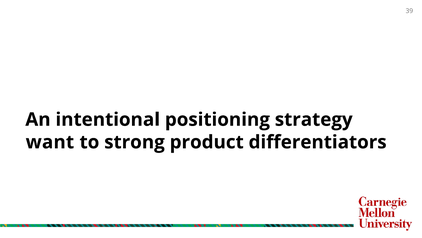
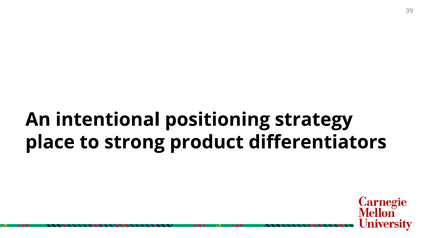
want: want -> place (50, 142)
